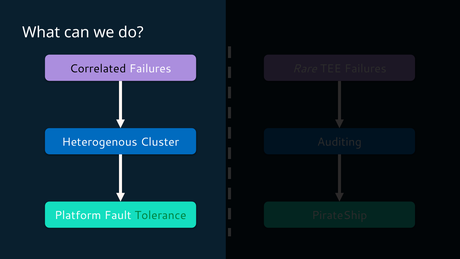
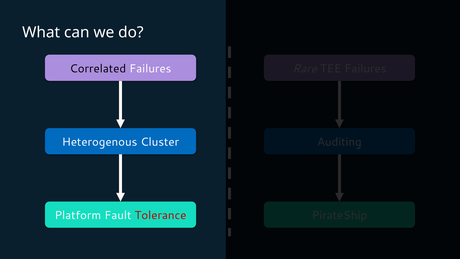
Tolerance colour: green -> red (160, 215)
